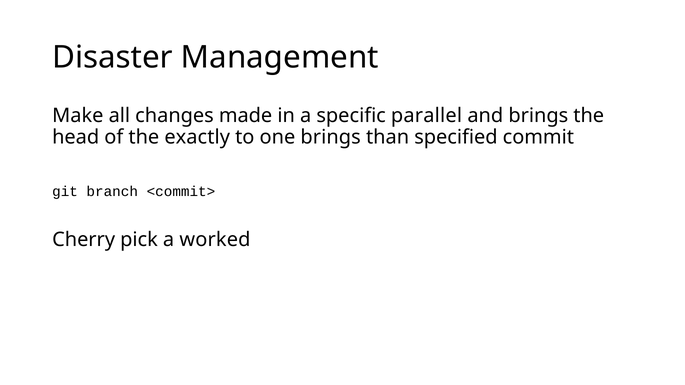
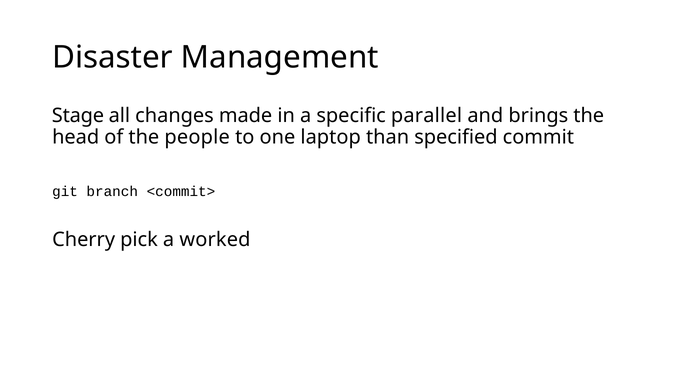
Make: Make -> Stage (78, 116)
exactly: exactly -> people (197, 137)
one brings: brings -> laptop (331, 137)
